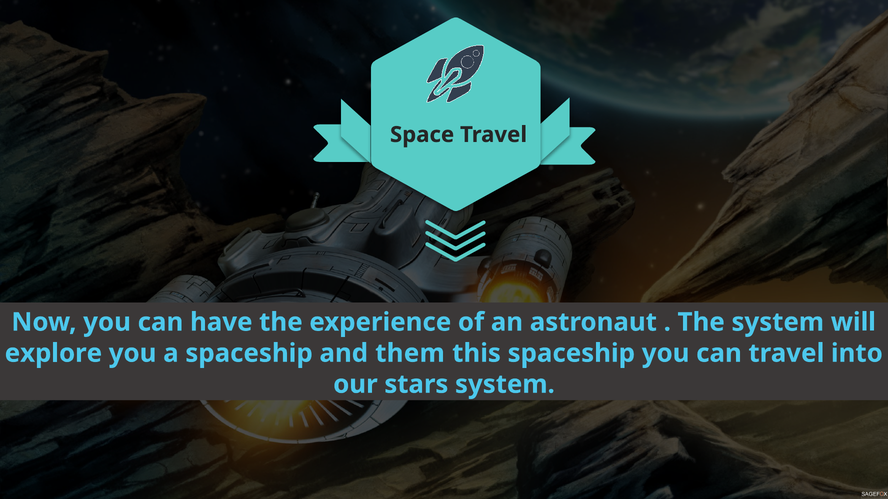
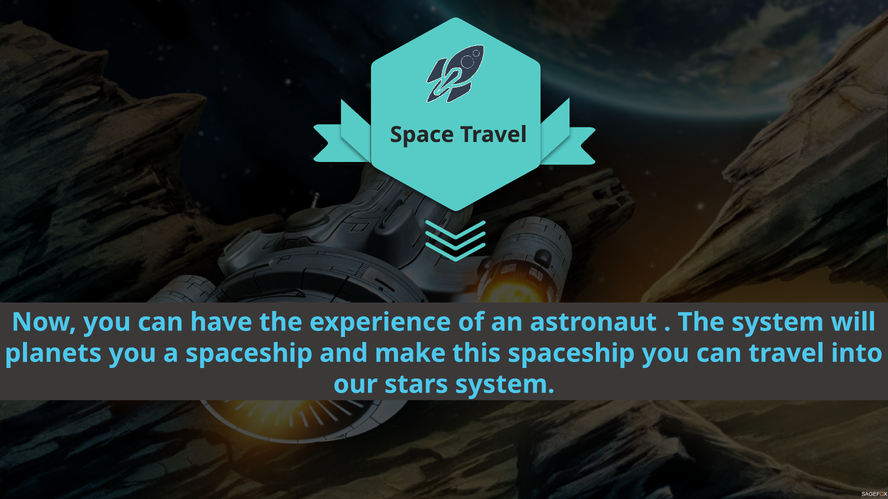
explore: explore -> planets (53, 354)
them: them -> make (410, 354)
